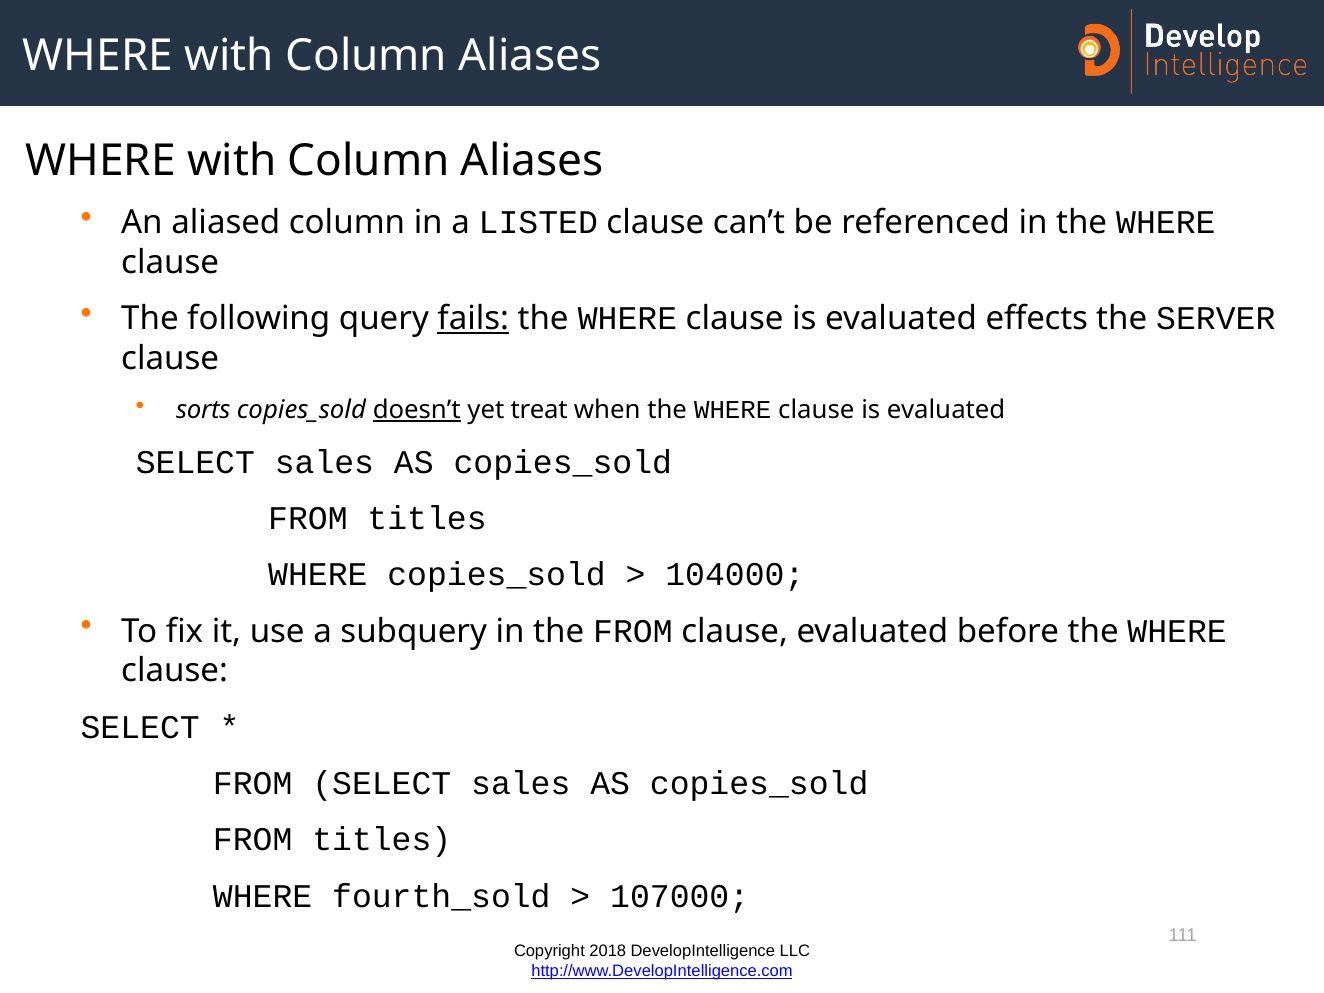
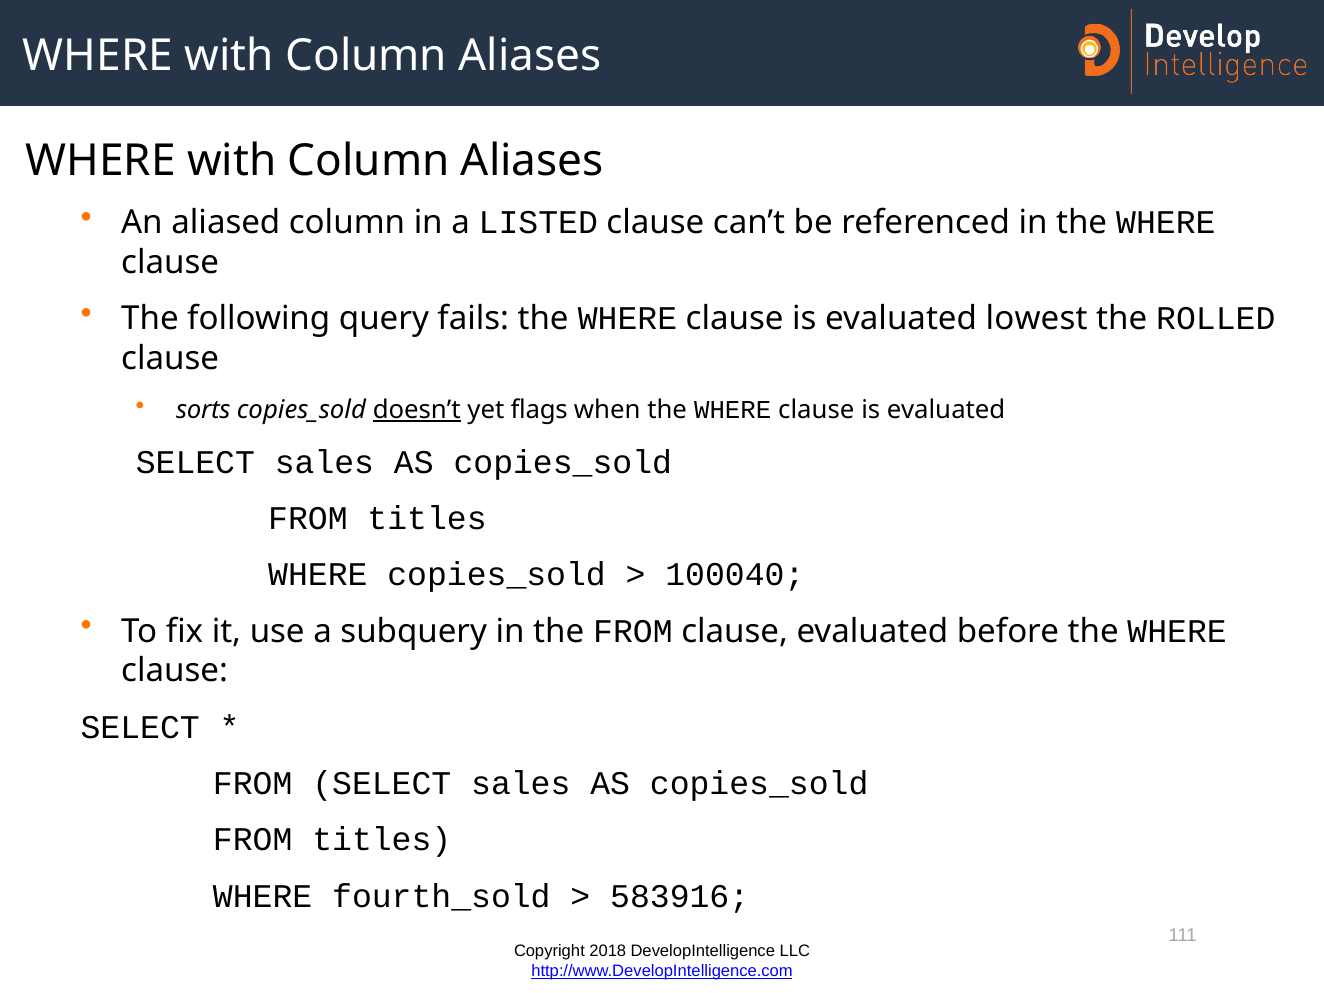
fails underline: present -> none (473, 319)
effects: effects -> lowest (1037, 319)
SERVER: SERVER -> ROLLED (1216, 319)
treat: treat -> flags (539, 410)
104000: 104000 -> 100040 (735, 575)
107000: 107000 -> 583916 (680, 896)
